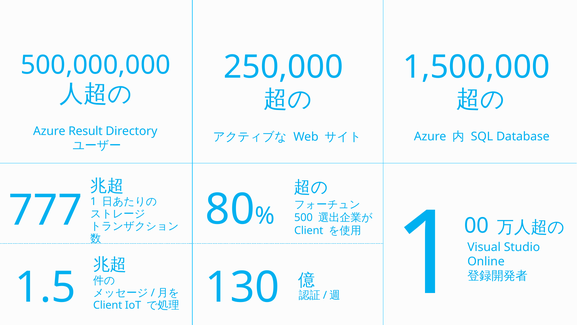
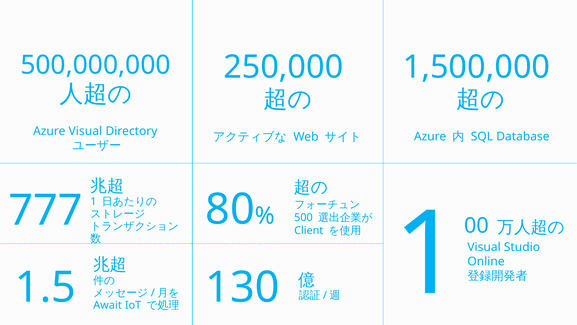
Azure Result: Result -> Visual (85, 131)
Client: Client -> Await (108, 305)
